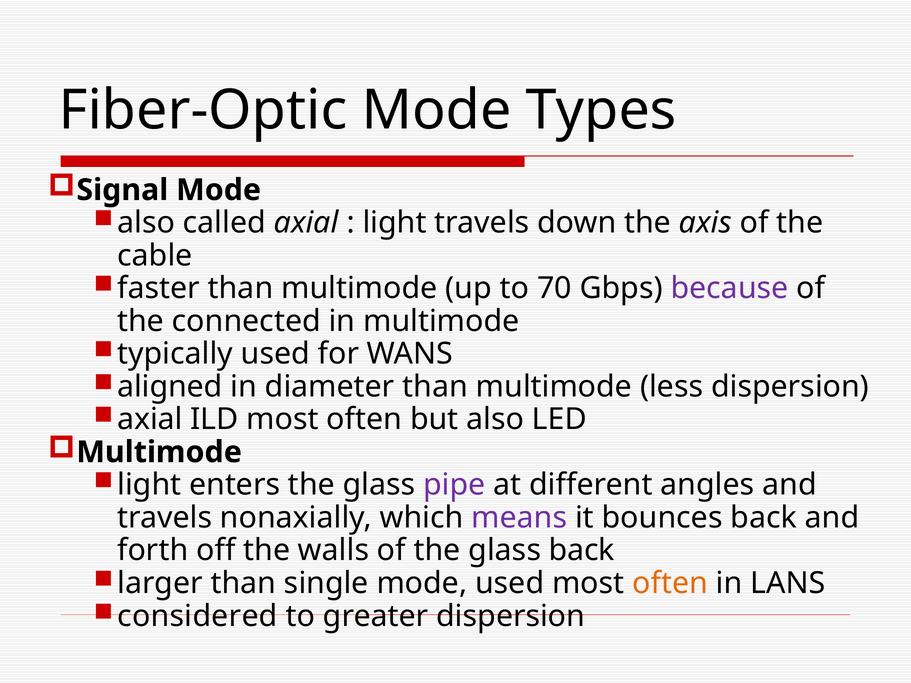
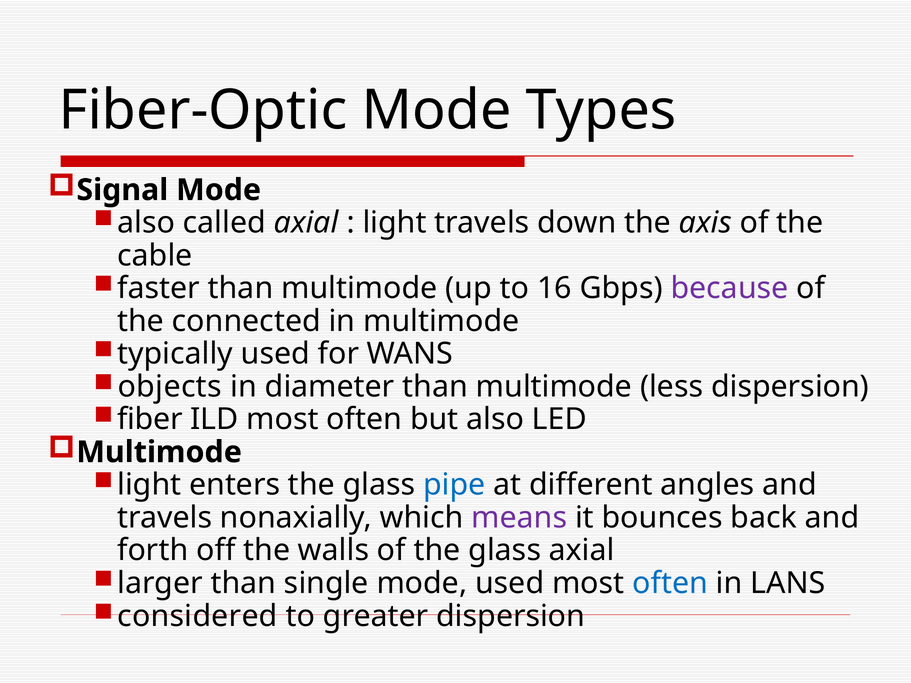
70: 70 -> 16 (554, 288)
aligned: aligned -> objects (170, 387)
axial: axial -> fiber (150, 420)
pipe colour: purple -> blue (454, 485)
glass back: back -> axial (582, 551)
often colour: orange -> blue (670, 583)
